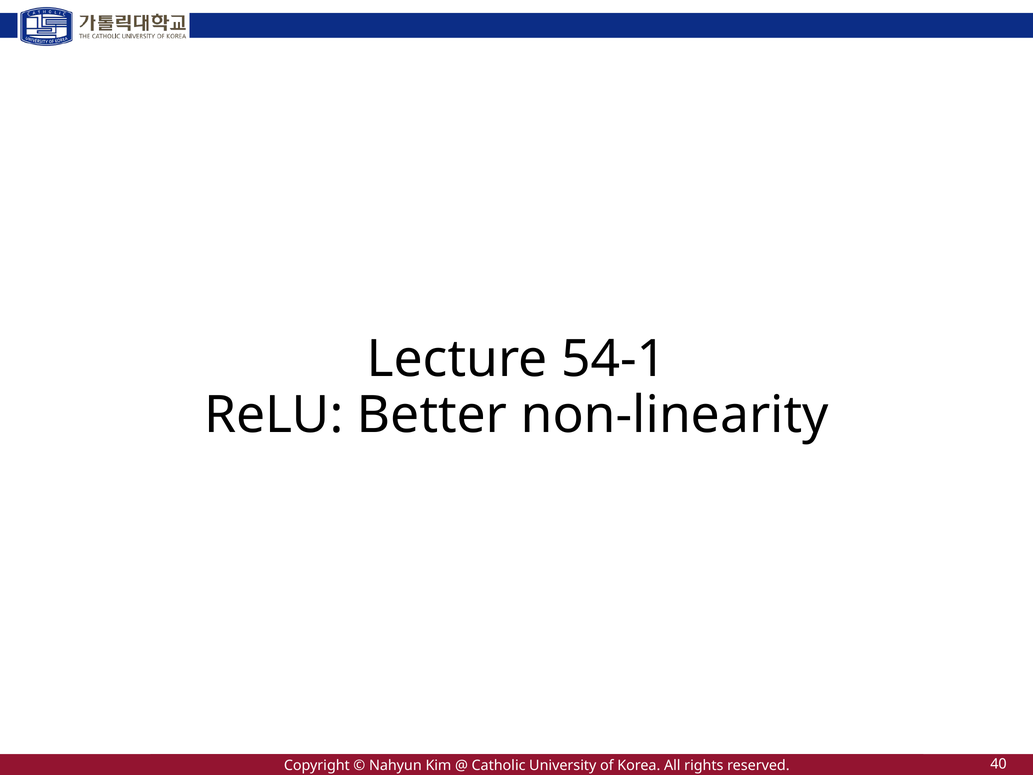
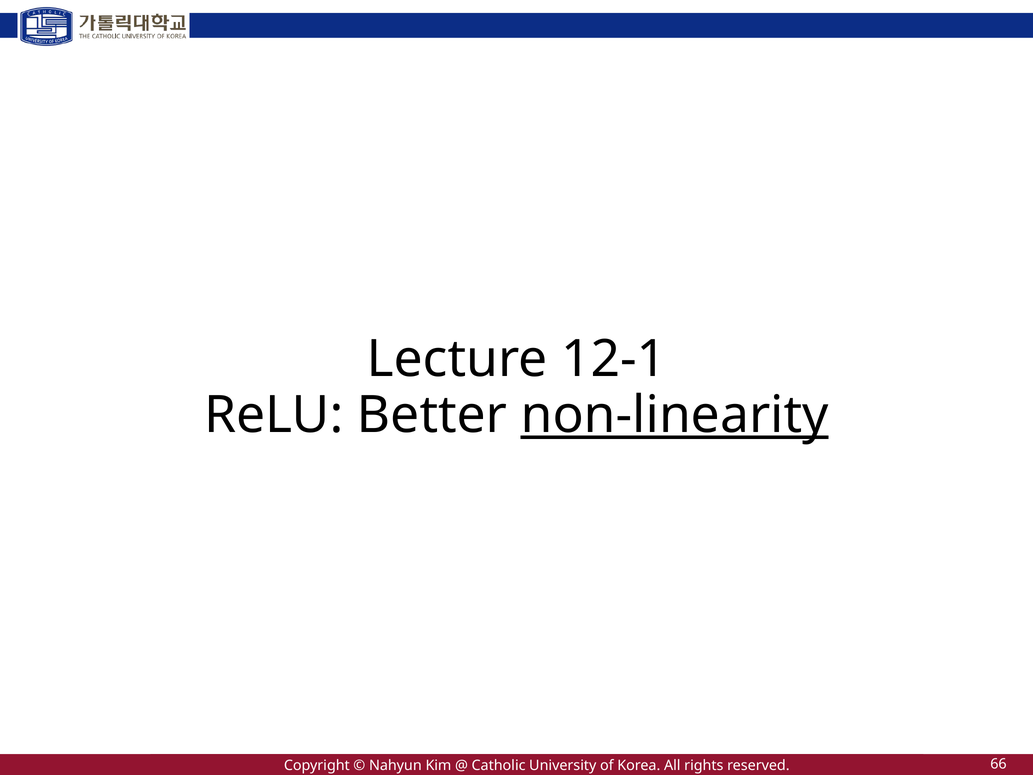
54-1: 54-1 -> 12-1 (614, 359)
non-linearity underline: none -> present (675, 415)
40: 40 -> 66 (999, 764)
